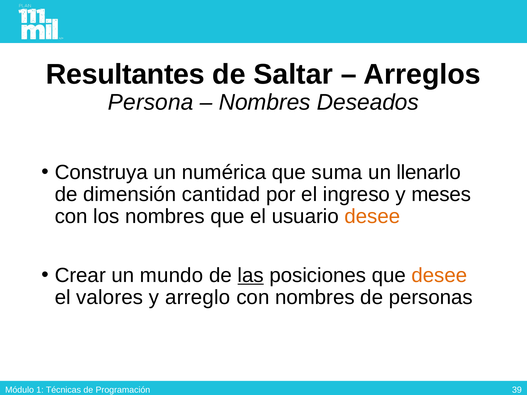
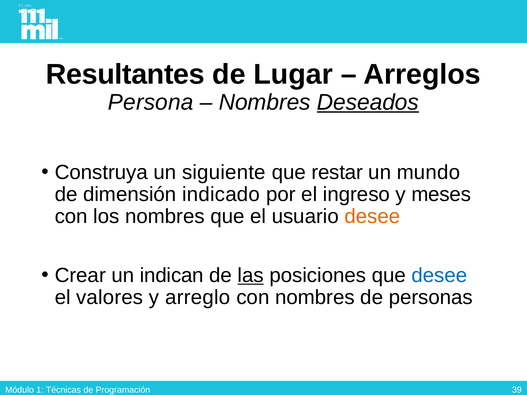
Saltar: Saltar -> Lugar (293, 75)
Deseados underline: none -> present (368, 102)
numérica: numérica -> siguiente (224, 172)
suma: suma -> restar (337, 172)
llenarlo: llenarlo -> mundo (428, 172)
cantidad: cantidad -> indicado (221, 194)
mundo: mundo -> indican (172, 276)
desee colour: orange -> blue (439, 276)
